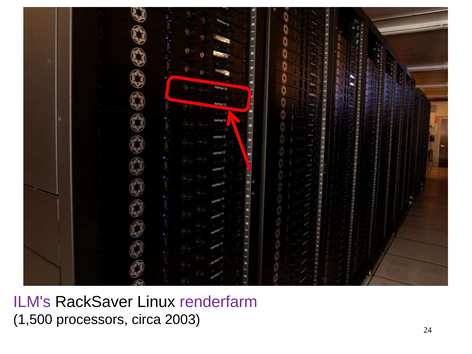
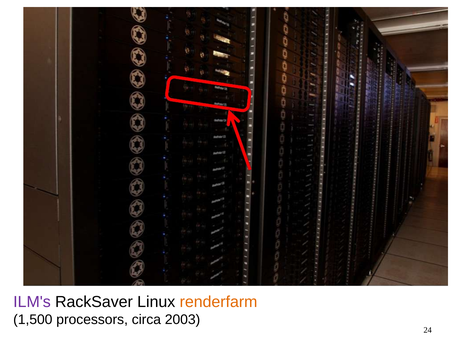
renderfarm colour: purple -> orange (219, 302)
